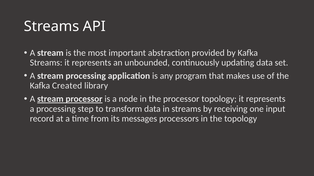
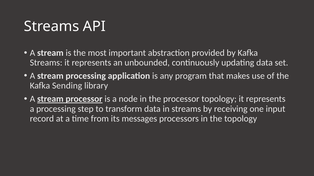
Created: Created -> Sending (67, 86)
